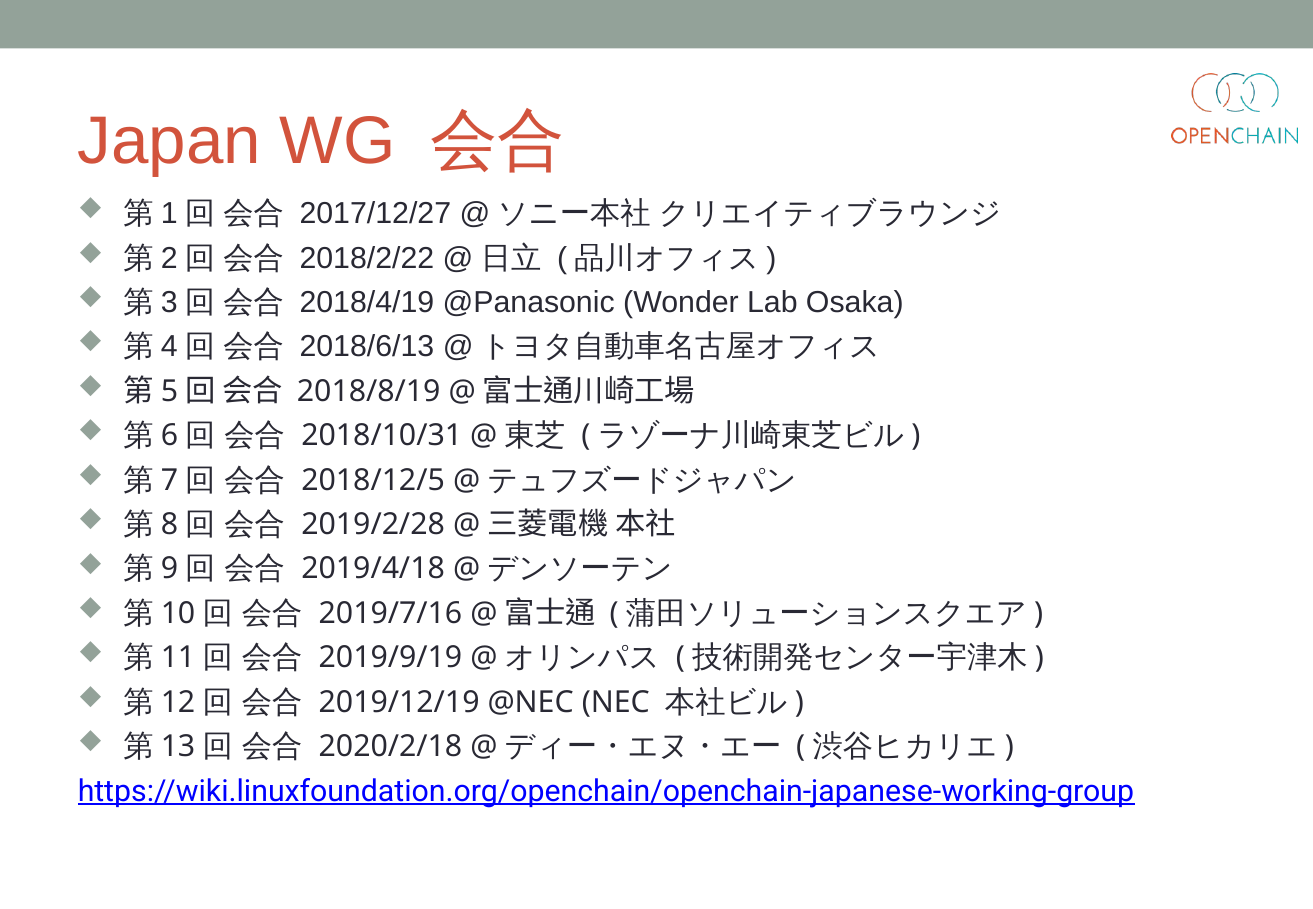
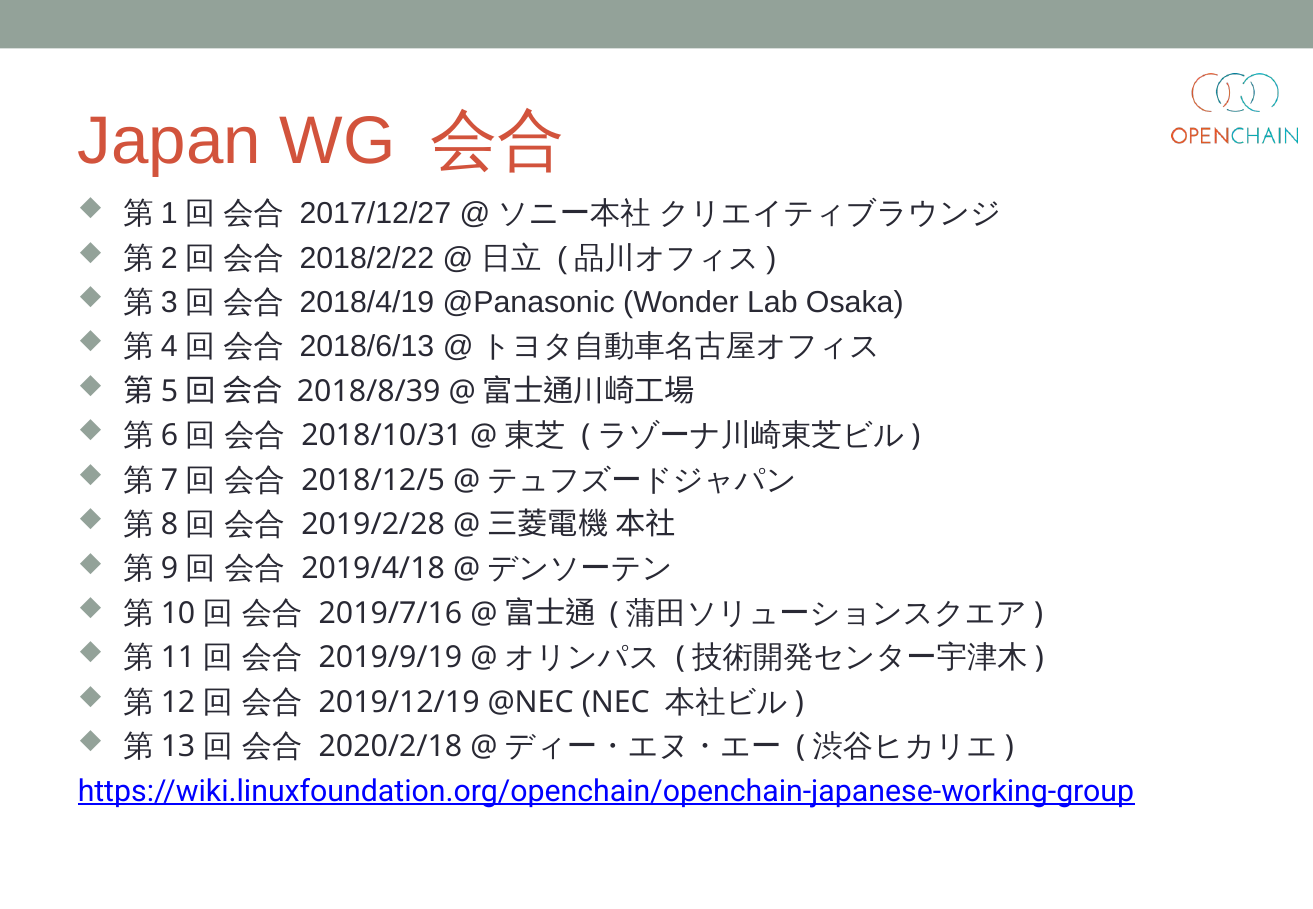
2018/8/19: 2018/8/19 -> 2018/8/39 (369, 391)
